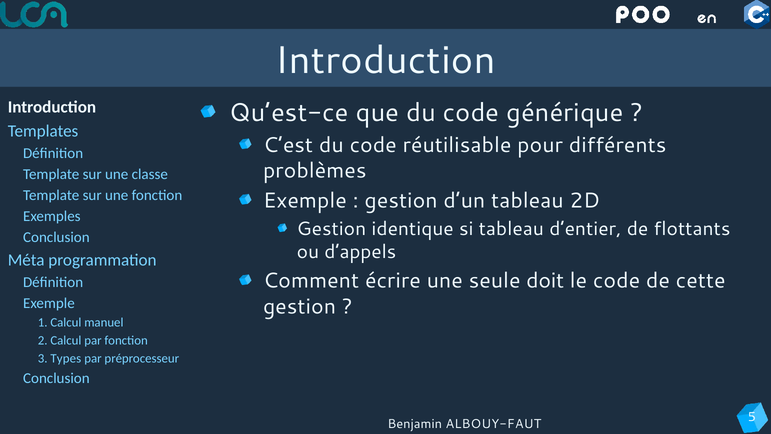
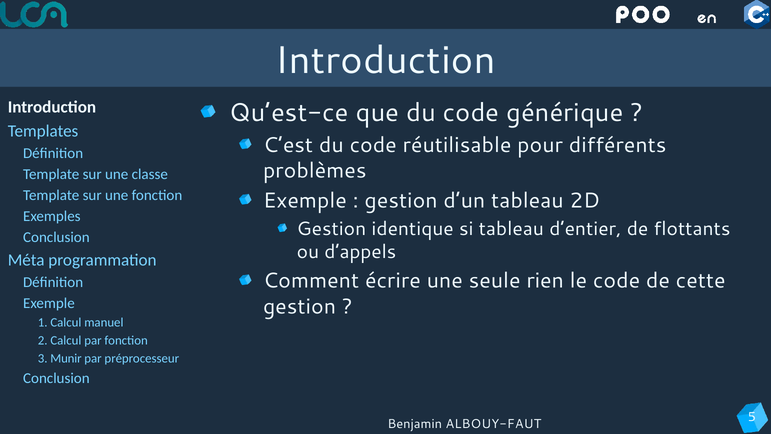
doit: doit -> rien (545, 281)
Types: Types -> Munir (66, 358)
